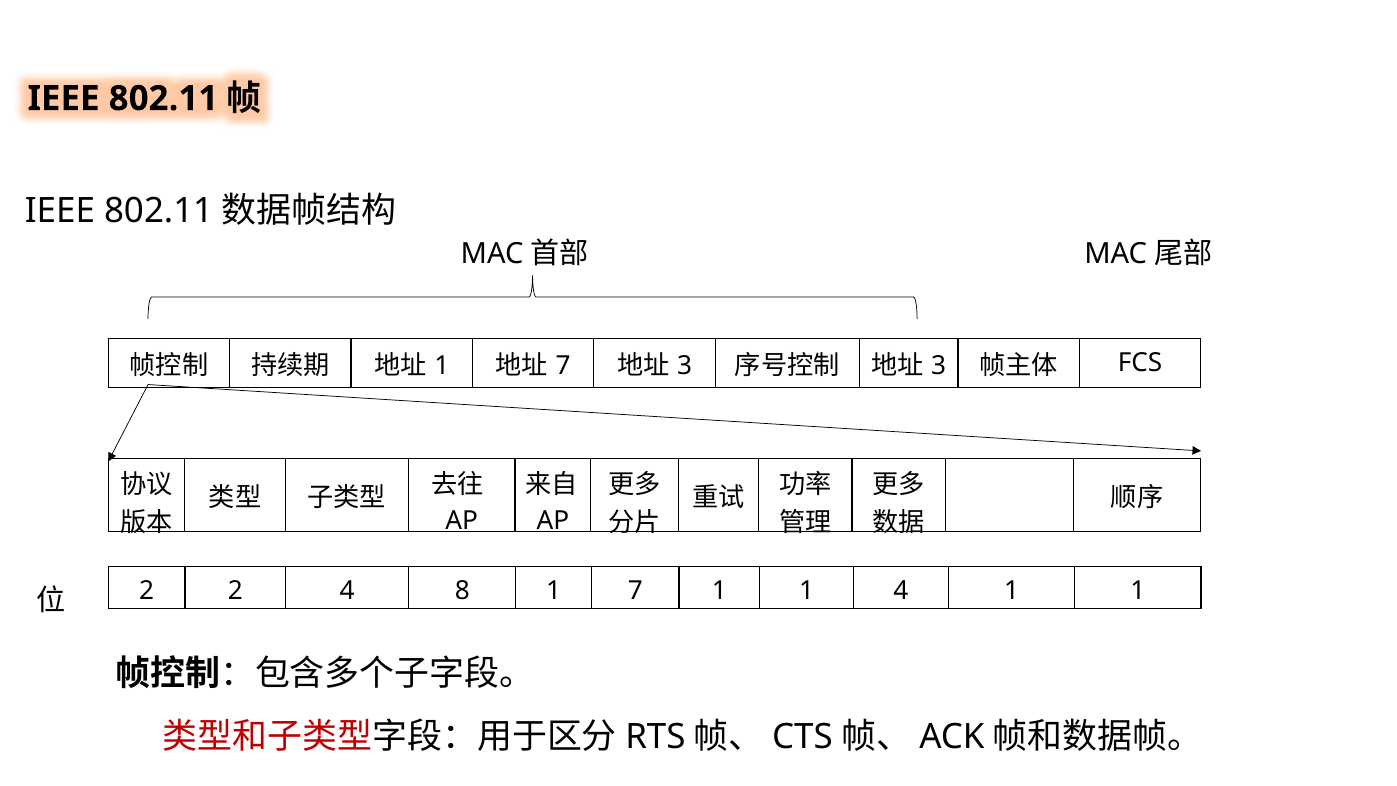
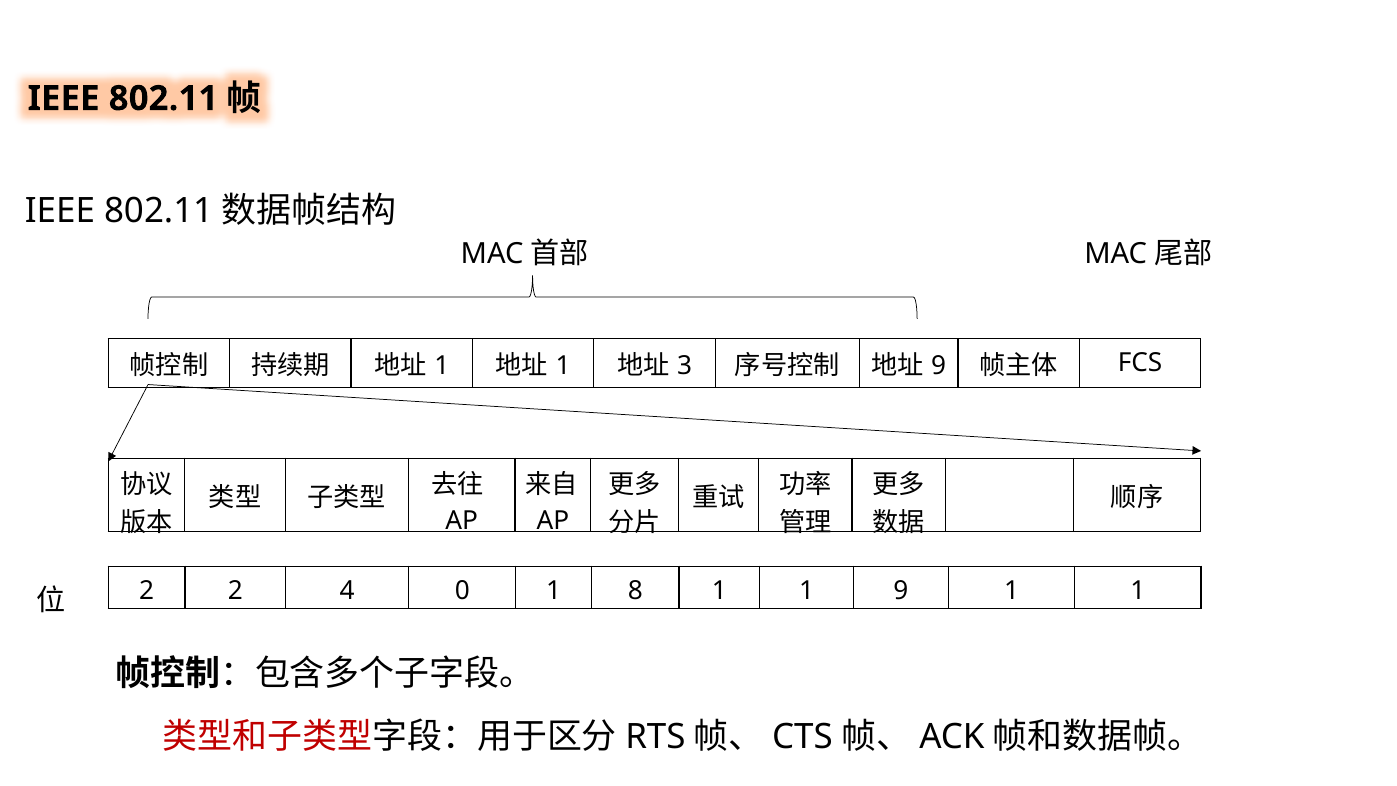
7: 7 -> 1 (563, 366)
3: 3 -> 9 (939, 366)
8: 8 -> 0 (462, 591)
1 7: 7 -> 8 (635, 591)
1 4: 4 -> 9 (901, 591)
